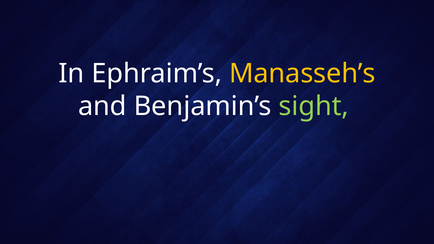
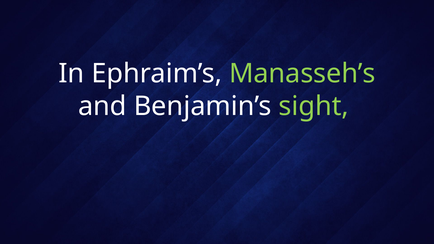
Manasseh’s colour: yellow -> light green (302, 74)
